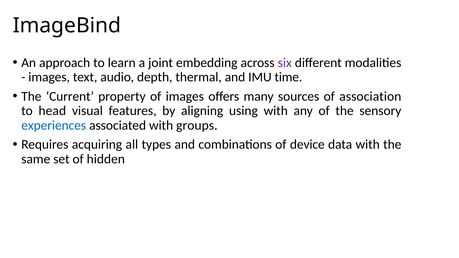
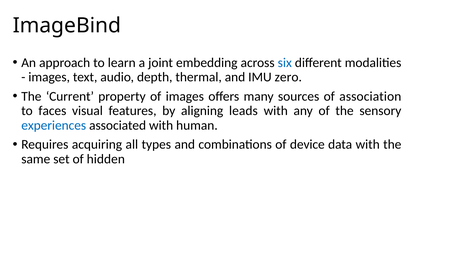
six colour: purple -> blue (285, 63)
time: time -> zero (288, 77)
head: head -> faces (52, 111)
using: using -> leads (243, 111)
groups: groups -> human (197, 125)
